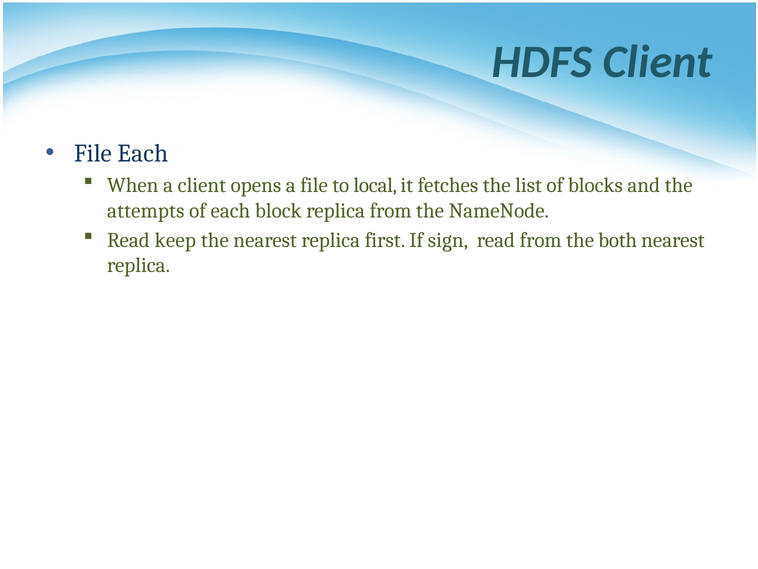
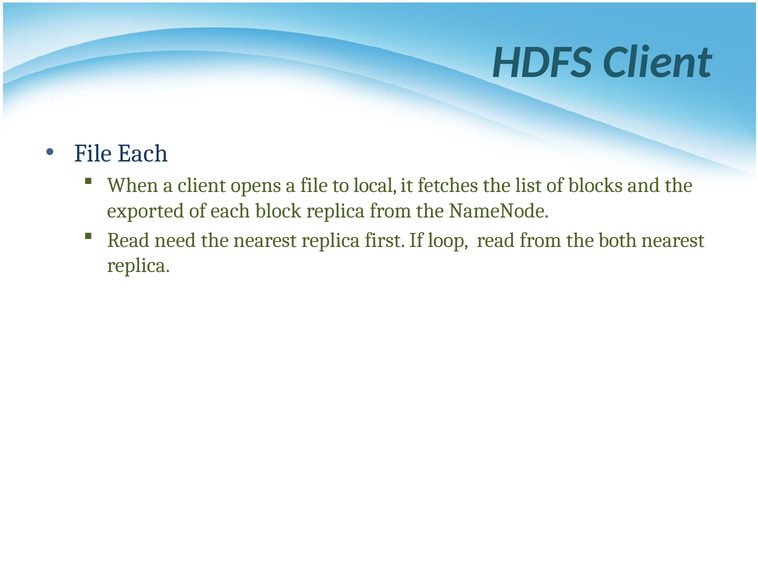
attempts: attempts -> exported (146, 210)
keep: keep -> need (175, 240)
sign: sign -> loop (448, 240)
